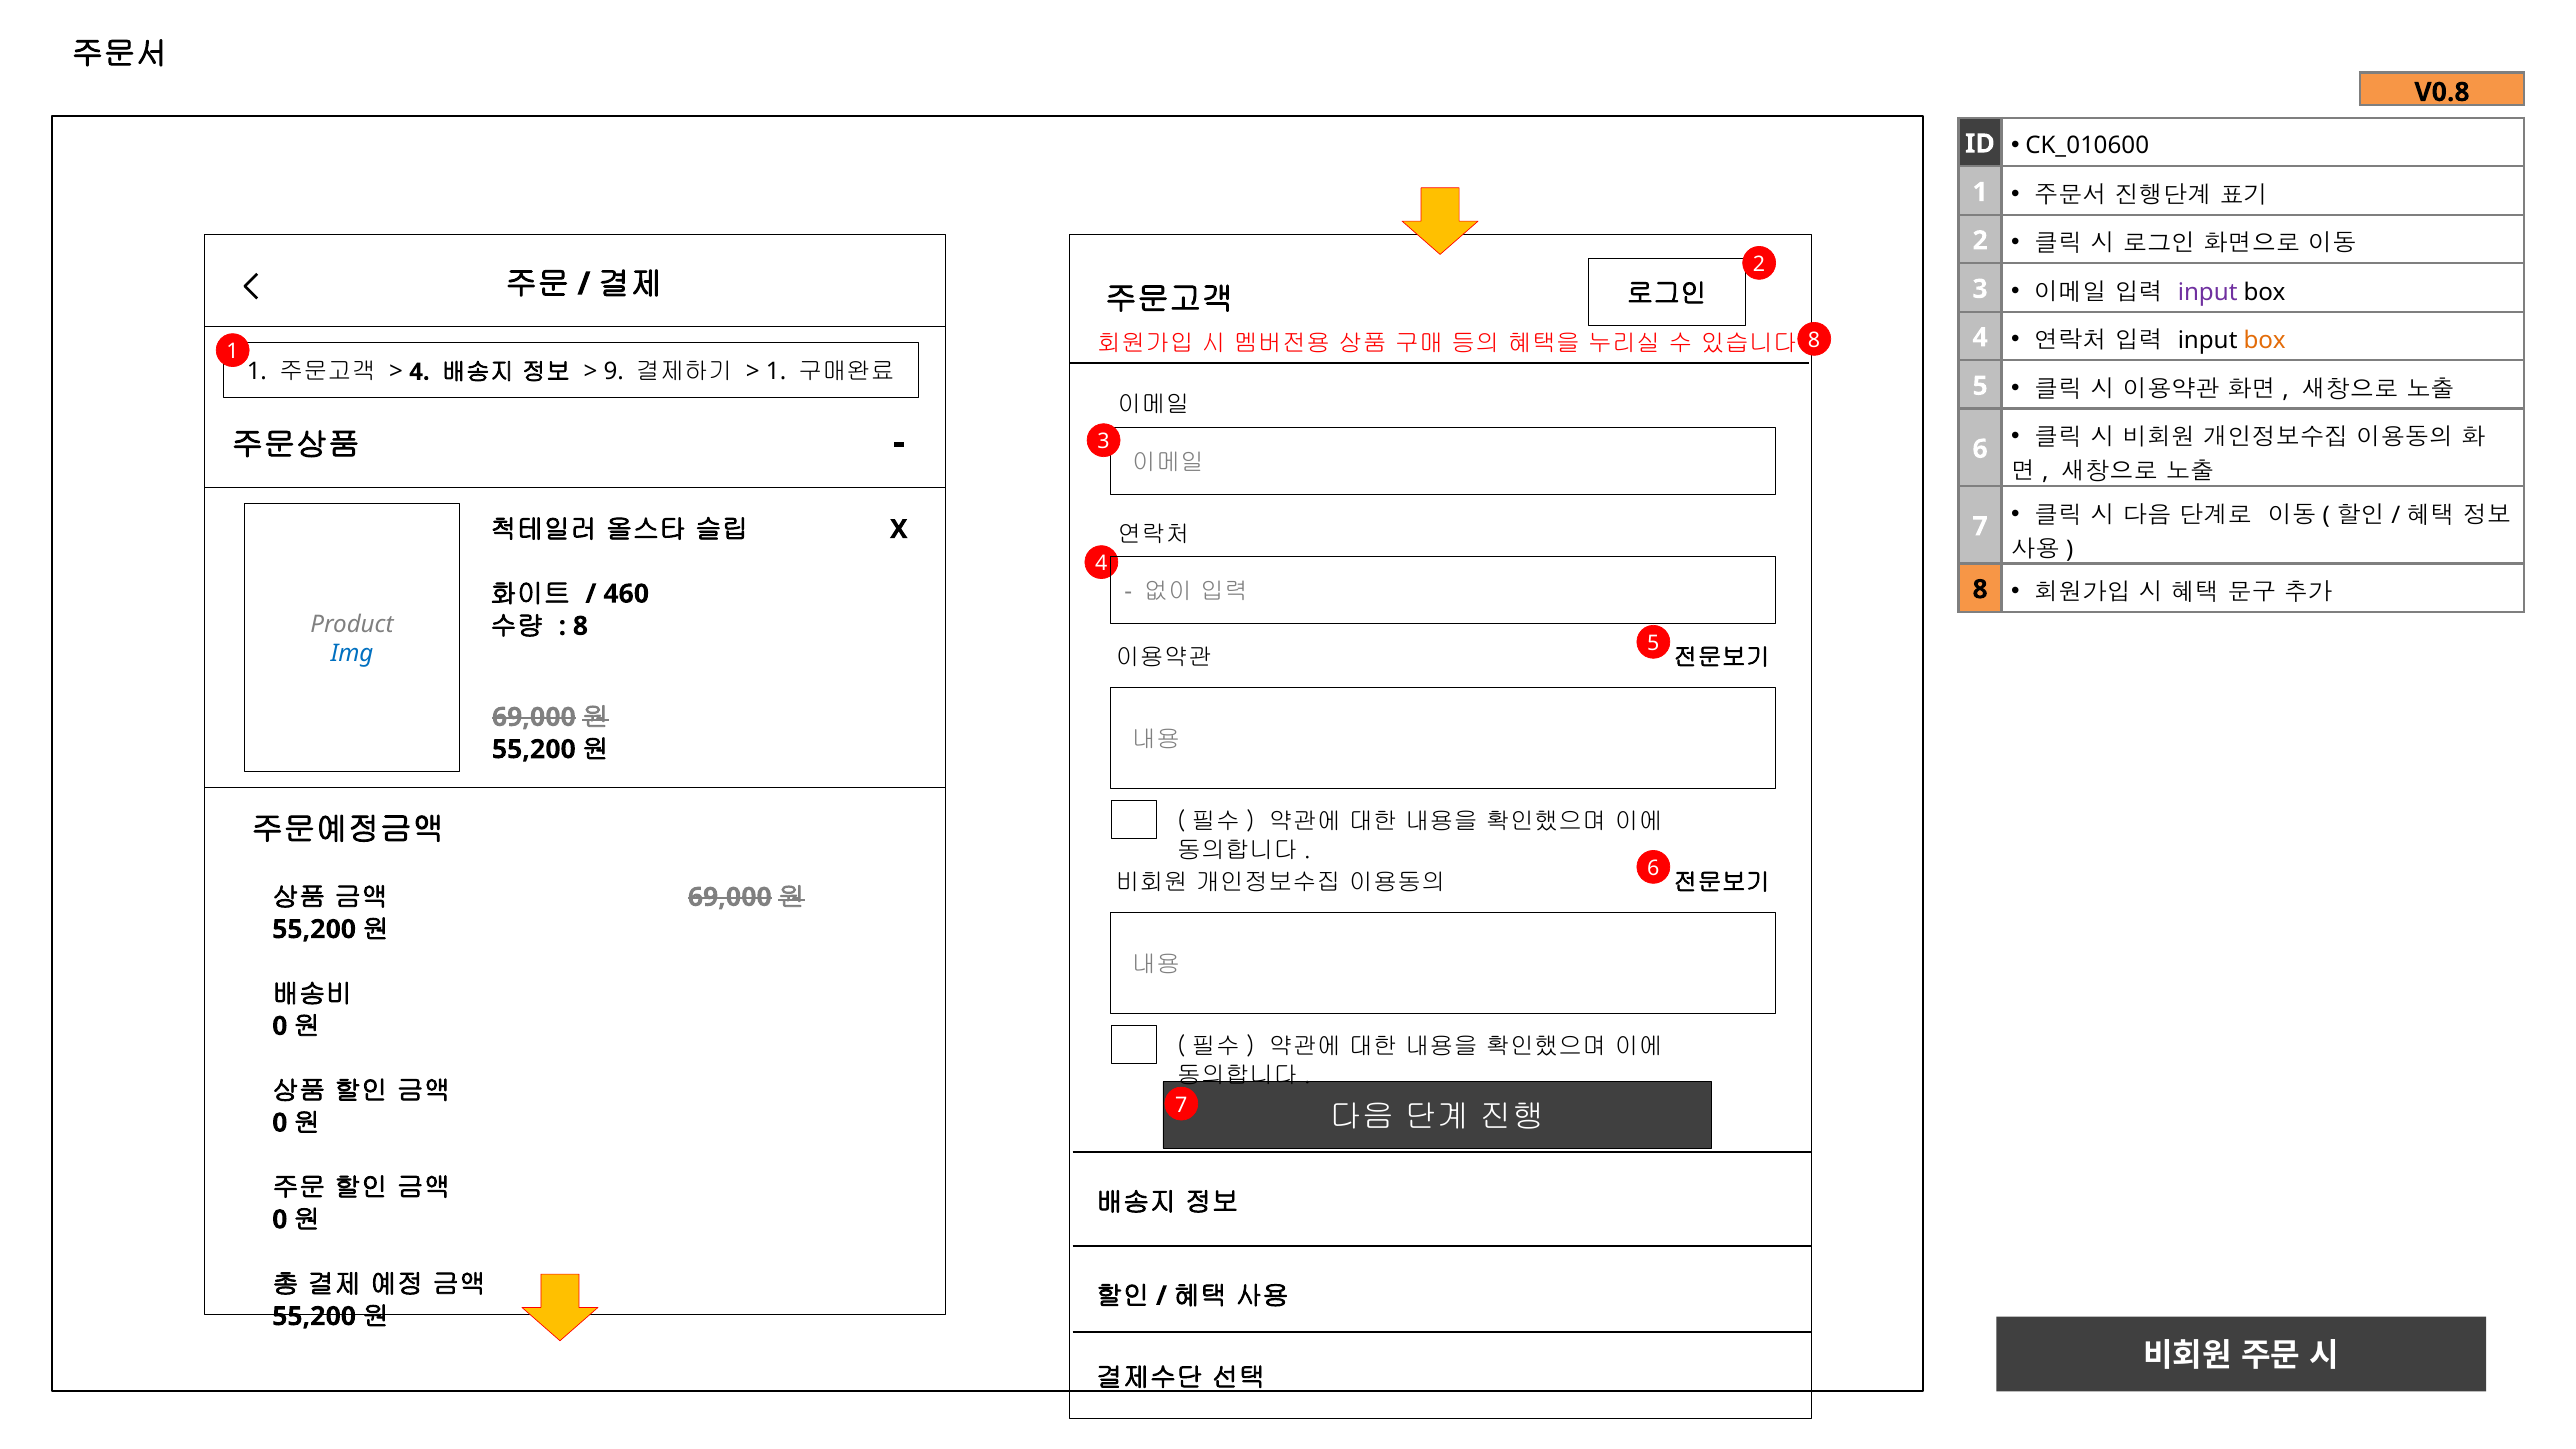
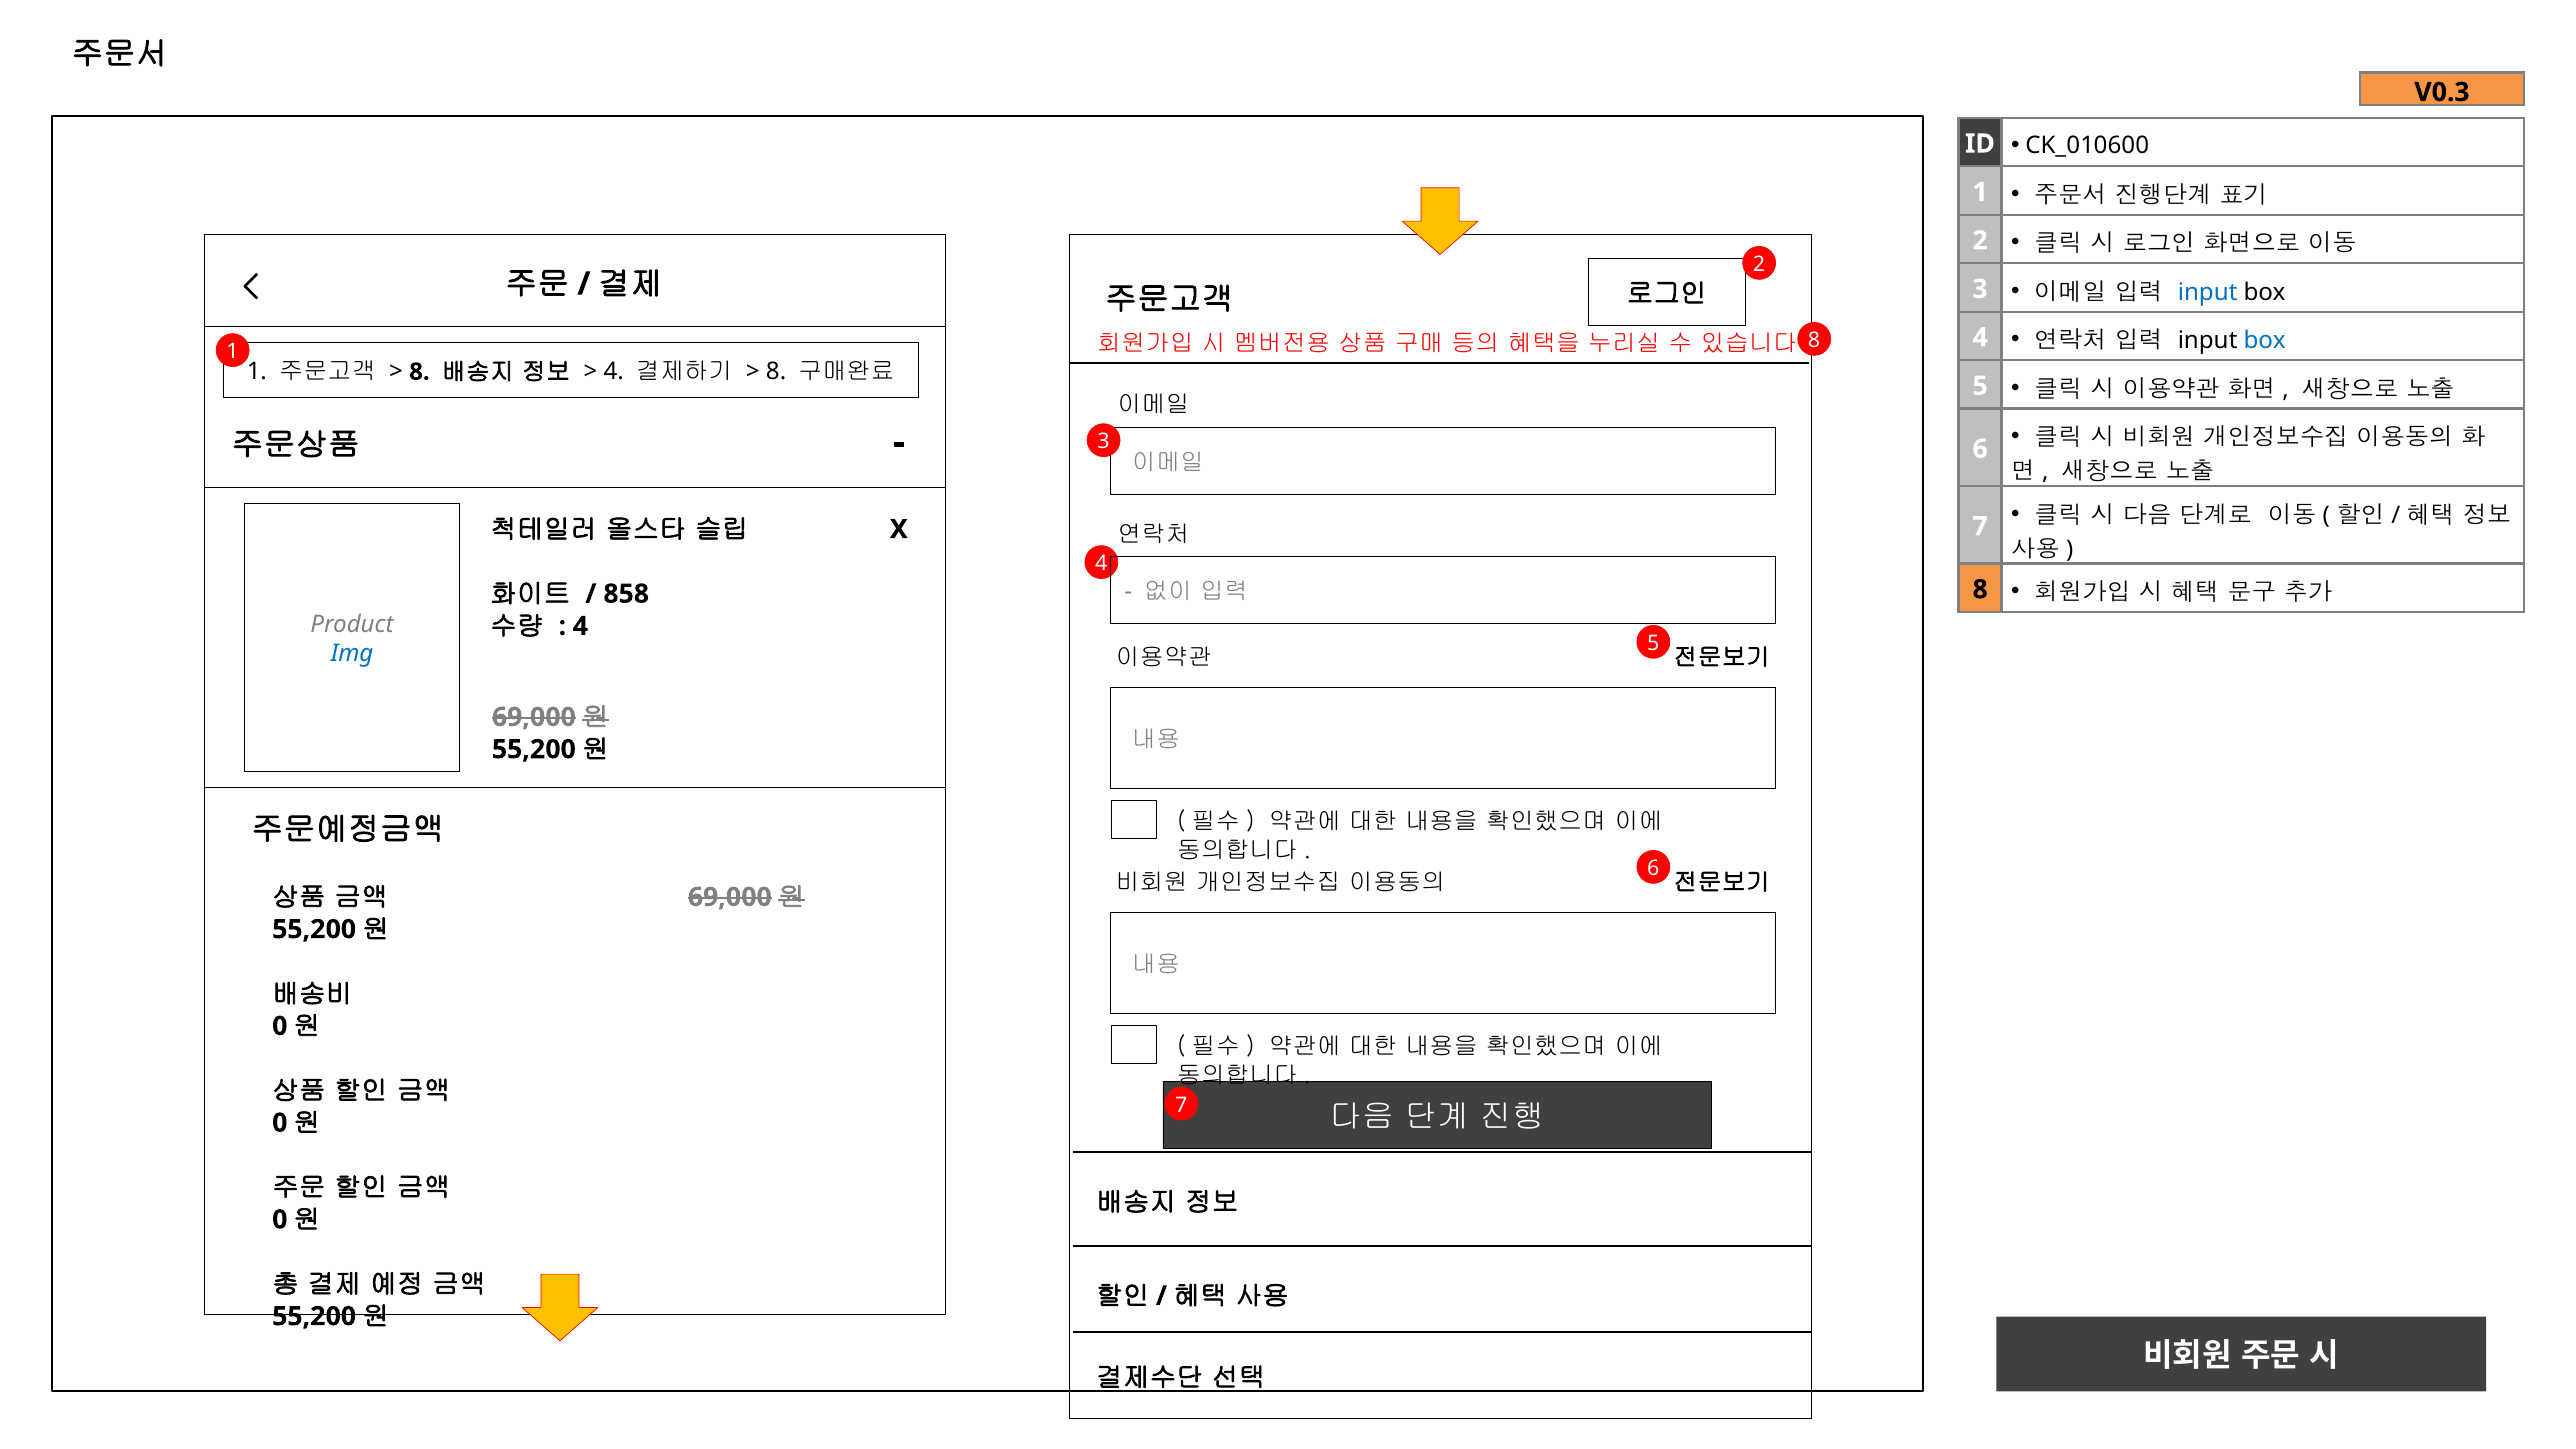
V0.8: V0.8 -> V0.3 (2442, 92)
input colour: purple -> blue (2208, 292)
box colour: orange -> blue (2265, 341)
4: 4 -> 8 (419, 372)
9: 9 -> 4 (614, 372)
1: 1 -> 8 (776, 372)
460: 460 -> 858 (626, 594)
8: 8 -> 4 (580, 626)
